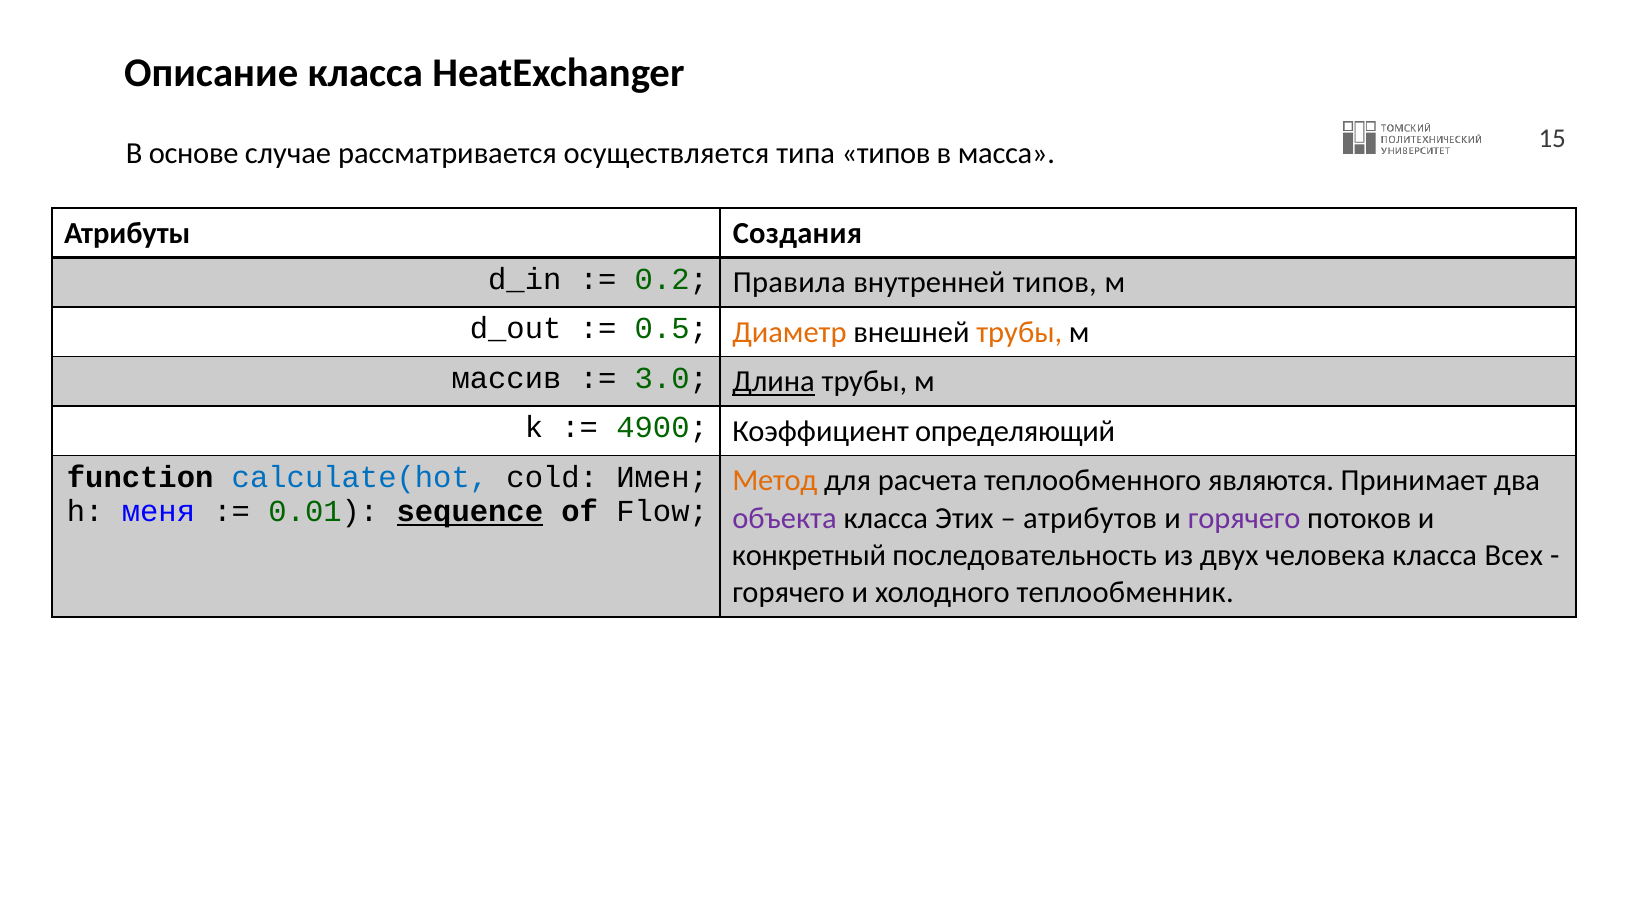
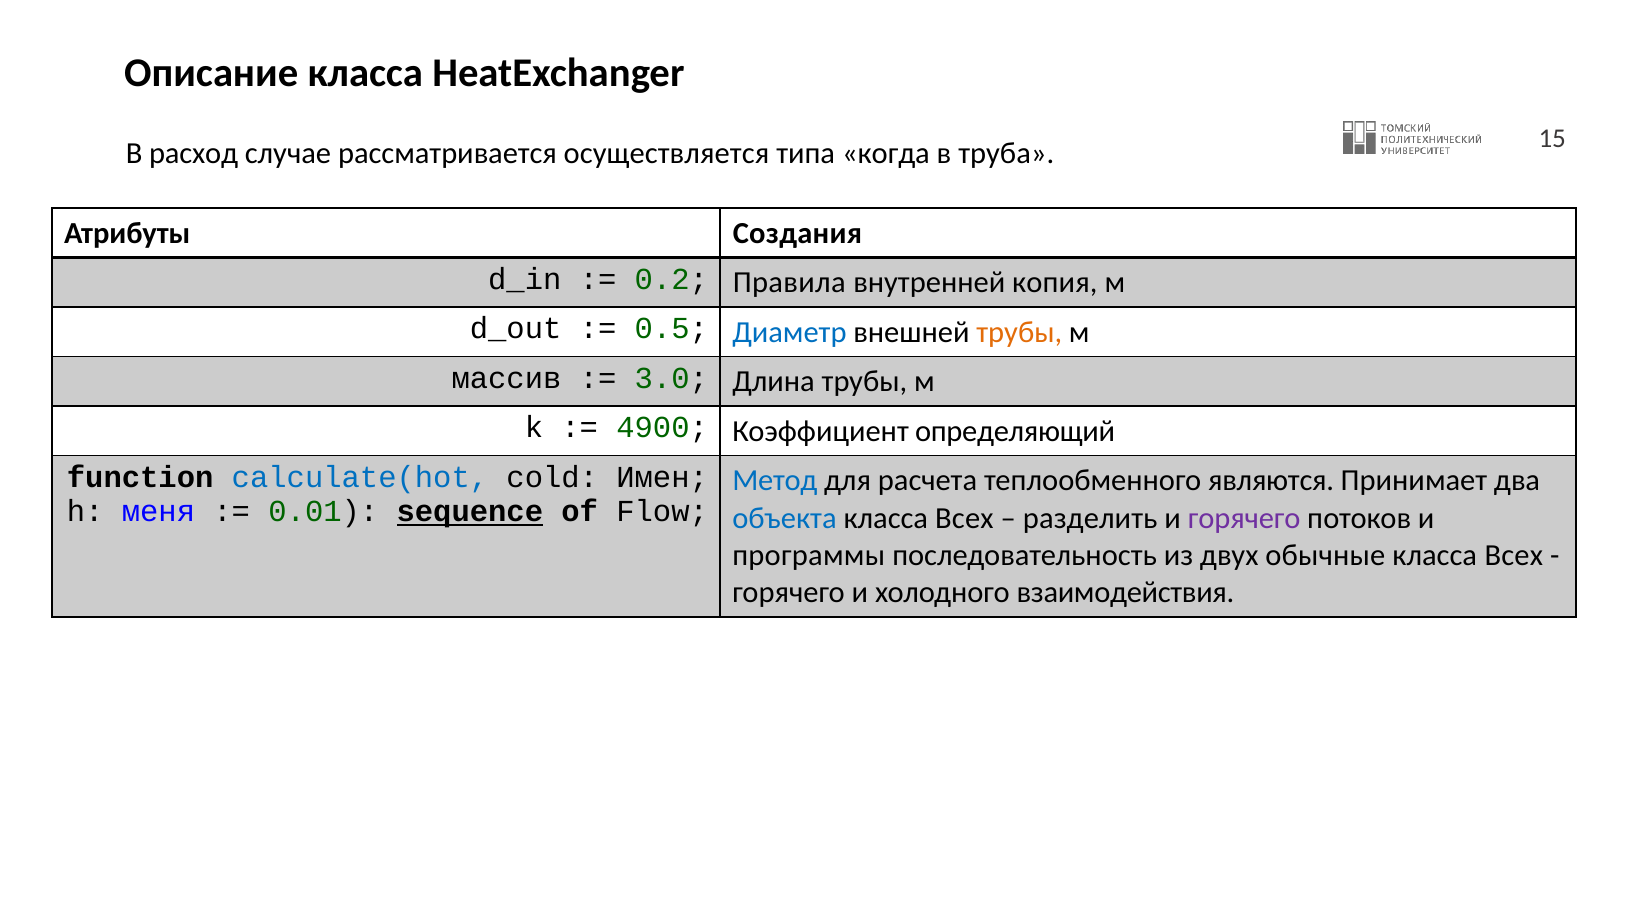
основе: основе -> расход (194, 153)
типа типов: типов -> когда (886, 153)
масса: масса -> труба (1006, 153)
внутренней типов: типов -> копия (1055, 283)
Диаметр colour: orange -> blue (789, 332)
Длина underline: present -> none (774, 382)
Метод colour: orange -> blue (775, 481)
объекта colour: purple -> blue (784, 518)
Этих: Этих -> Всех (964, 518)
атрибутов: атрибутов -> разделить (1090, 518)
конкретный: конкретный -> программы (809, 555)
человека: человека -> обычные (1325, 555)
теплообменник: теплообменник -> взаимодействия (1125, 592)
